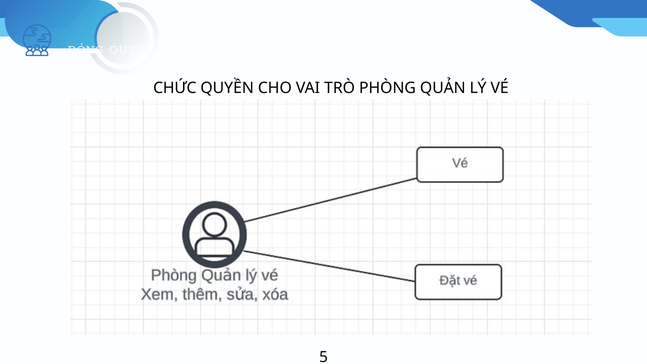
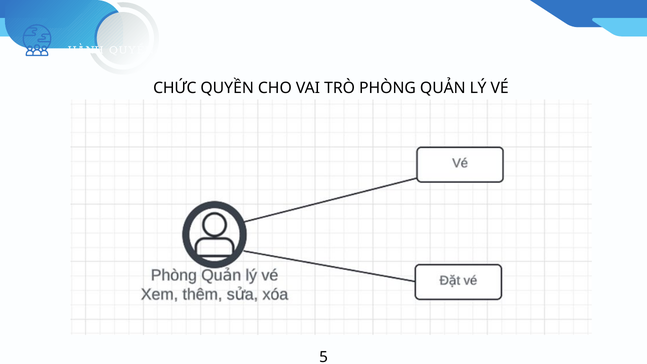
ĐÓNG: ĐÓNG -> HÀNH (86, 50)
